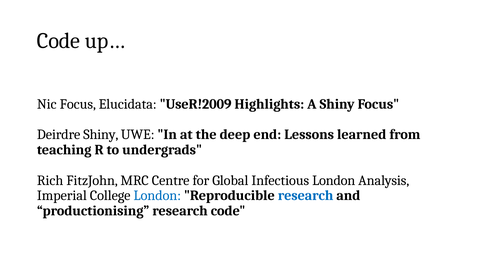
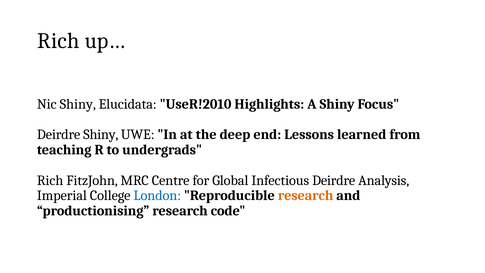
Code: Code -> Rich (58, 41)
Nic Focus: Focus -> Shiny (78, 104)
UseR!2009: UseR!2009 -> UseR!2010 (196, 104)
Infectious London: London -> Deirdre (334, 180)
research colour: blue -> orange (306, 195)
